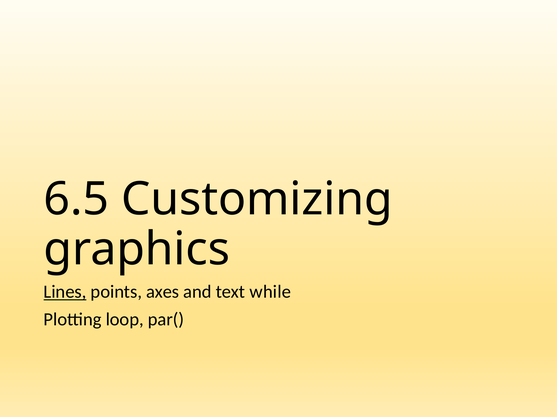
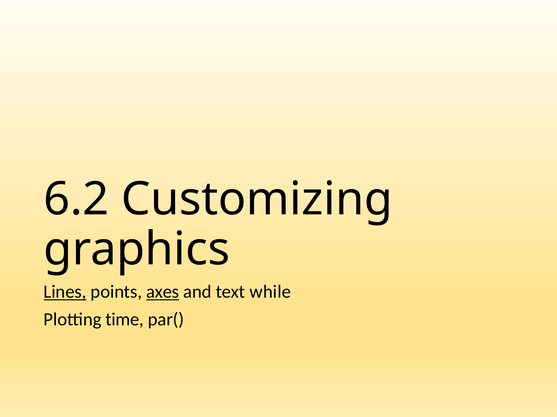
6.5: 6.5 -> 6.2 (76, 200)
axes underline: none -> present (163, 292)
loop: loop -> time (125, 320)
